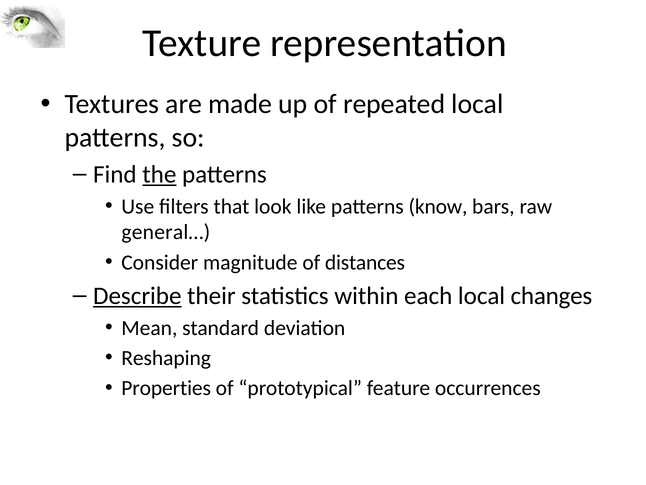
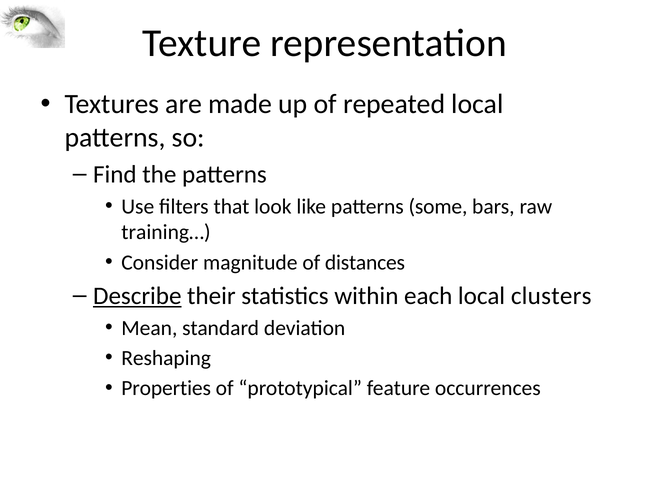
the underline: present -> none (159, 174)
know: know -> some (438, 206)
general…: general… -> training… (166, 232)
changes: changes -> clusters (551, 296)
